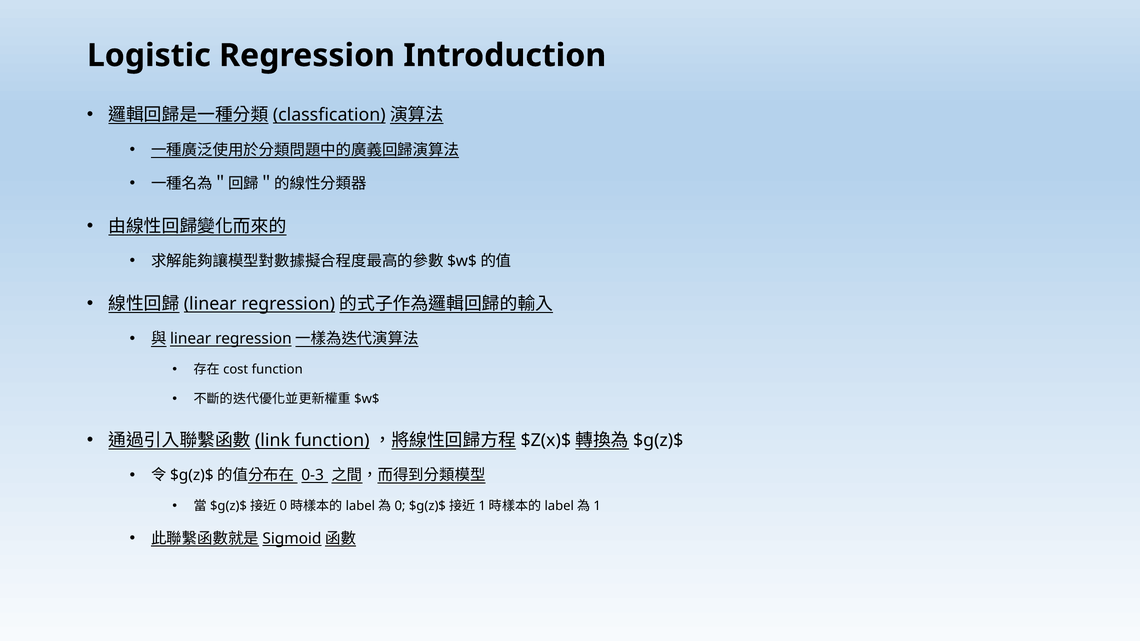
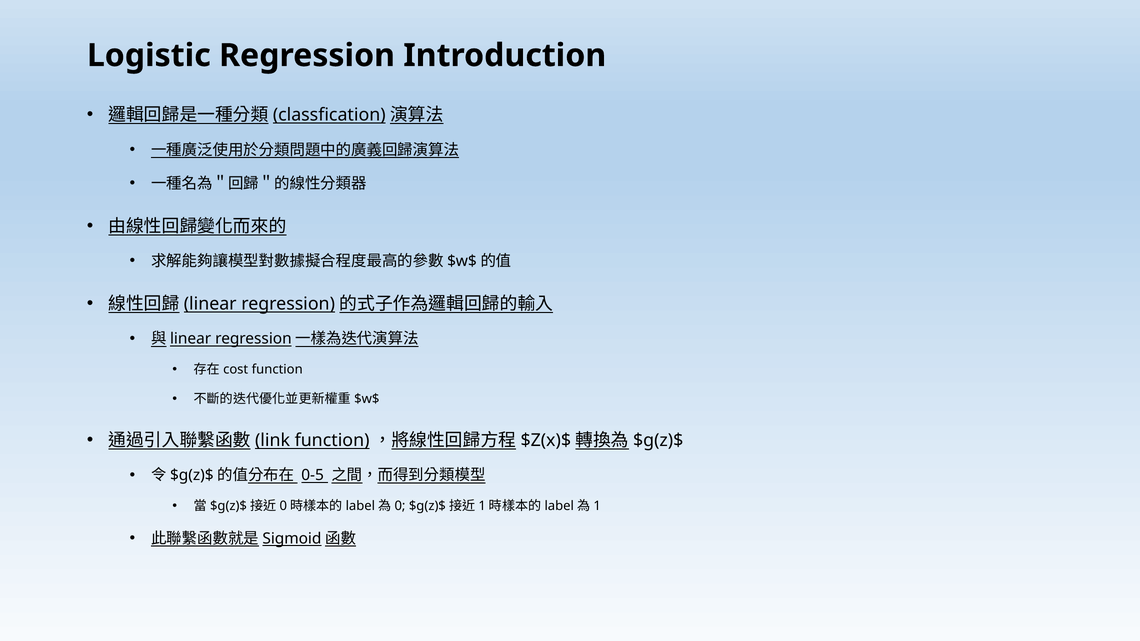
0-3: 0-3 -> 0-5 (313, 476)
